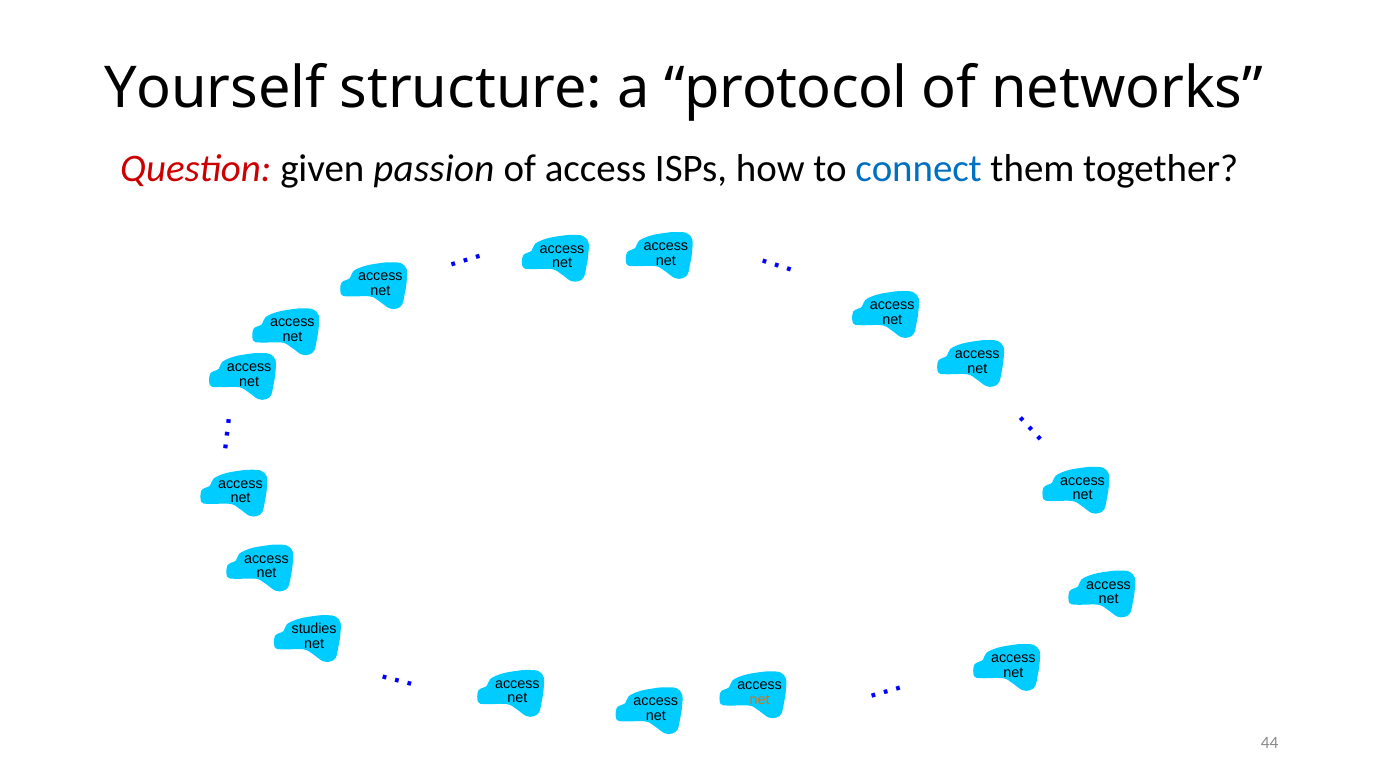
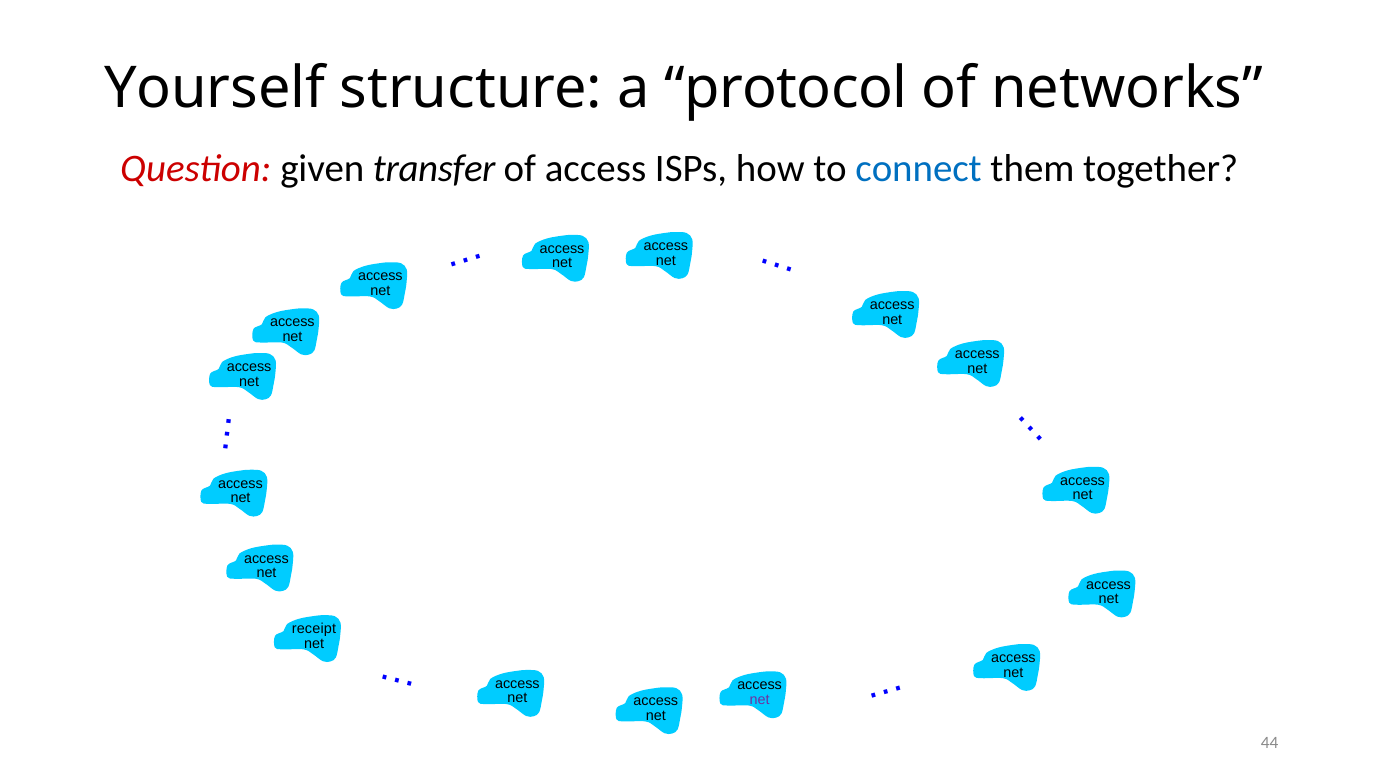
passion: passion -> transfer (434, 169)
studies: studies -> receipt (314, 629)
net colour: orange -> purple (760, 700)
